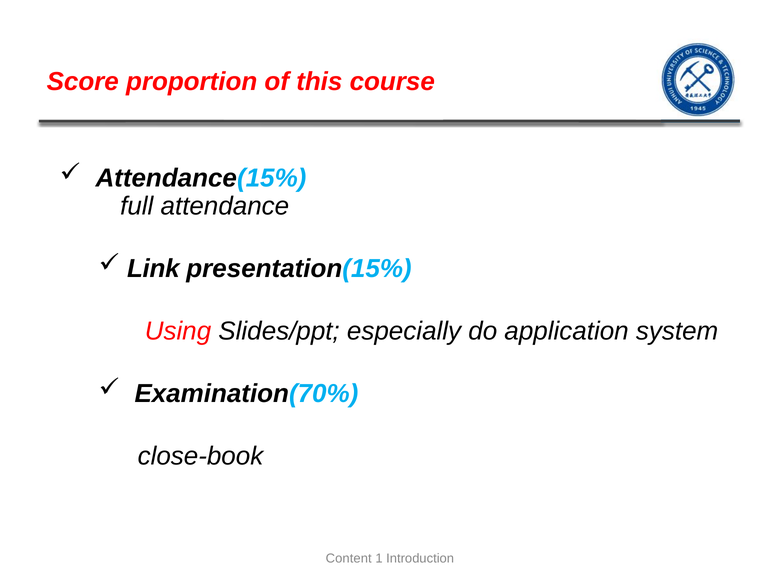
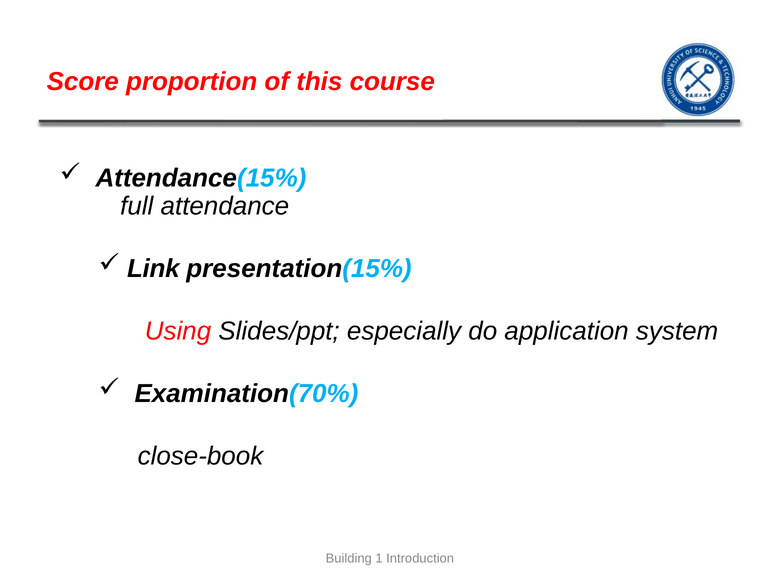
Content: Content -> Building (349, 559)
